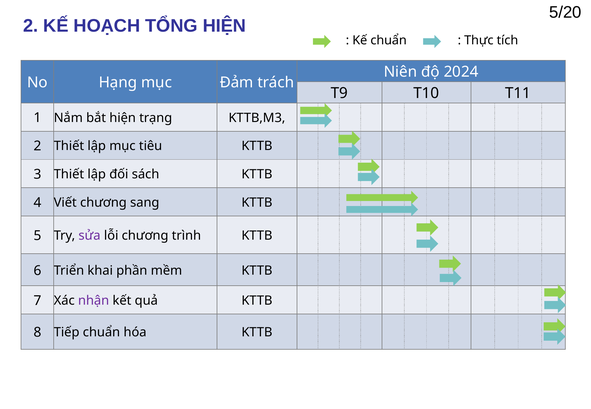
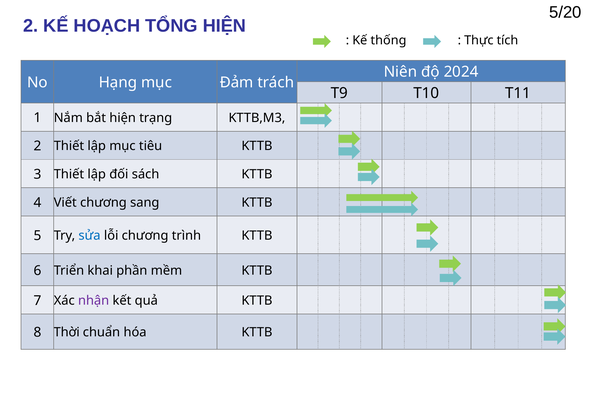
Kế chuẩn: chuẩn -> thống (388, 40)
sửa colour: purple -> blue (90, 236)
Tiếp: Tiếp -> Thời (67, 333)
